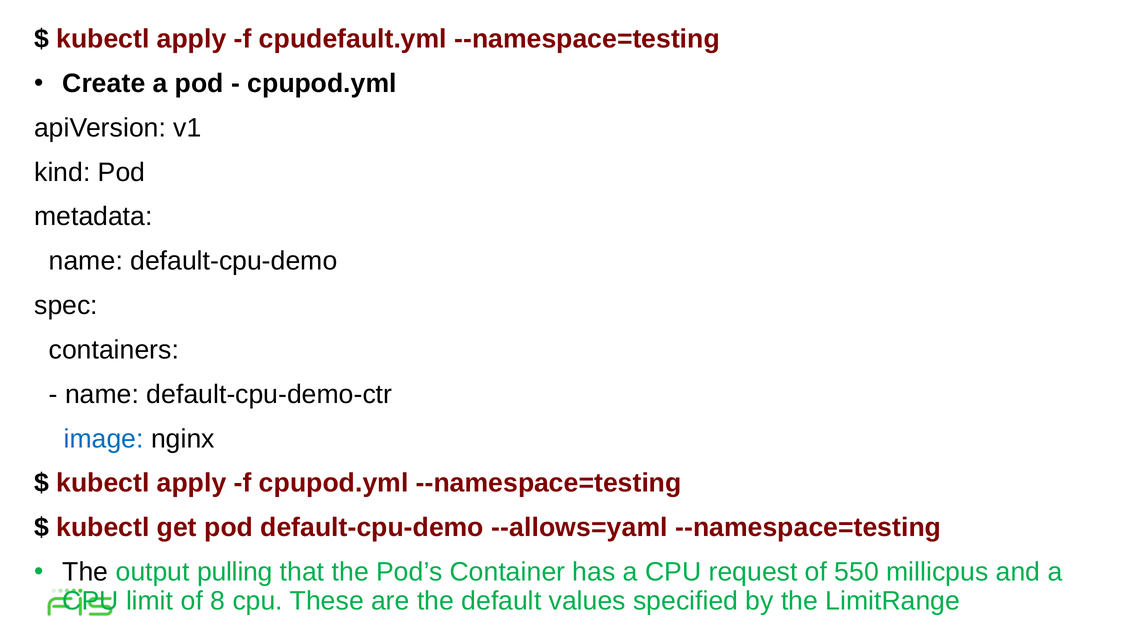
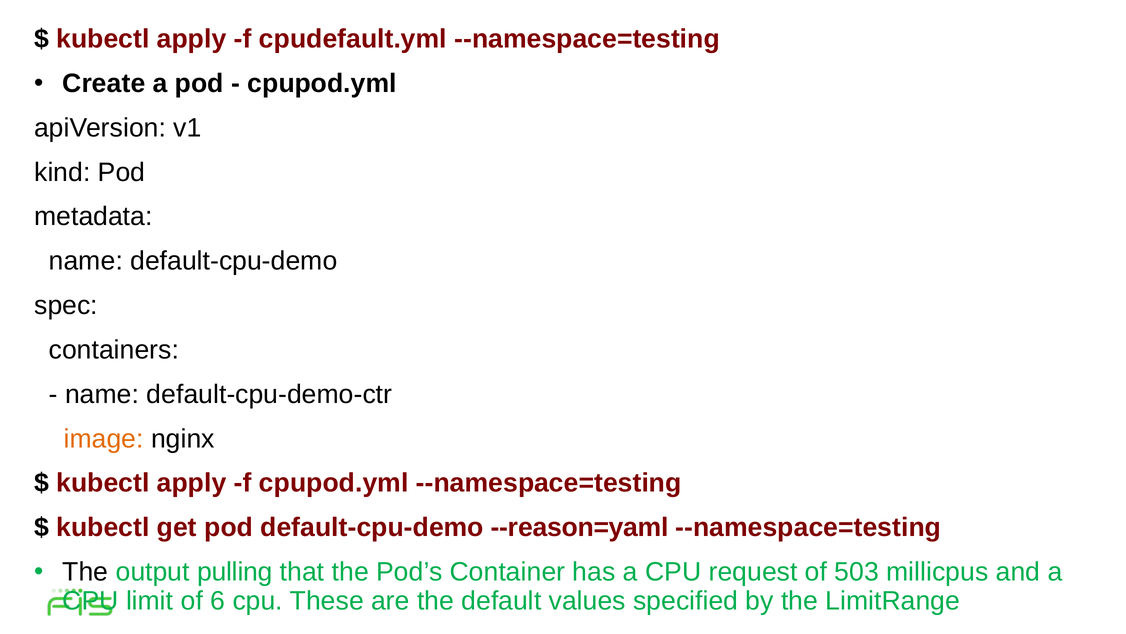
image colour: blue -> orange (104, 438)
--allows=yaml: --allows=yaml -> --reason=yaml (580, 527)
550: 550 -> 503 (857, 571)
8: 8 -> 6 (218, 600)
